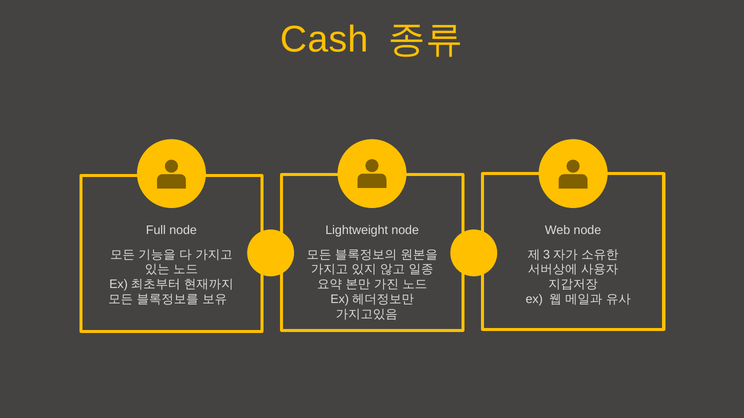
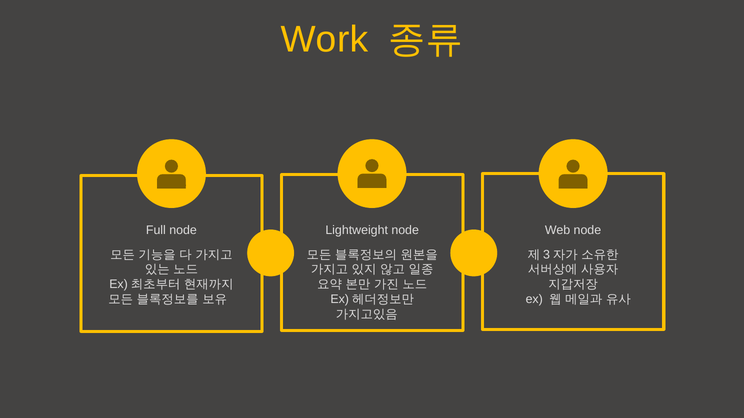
Cash: Cash -> Work (324, 39)
